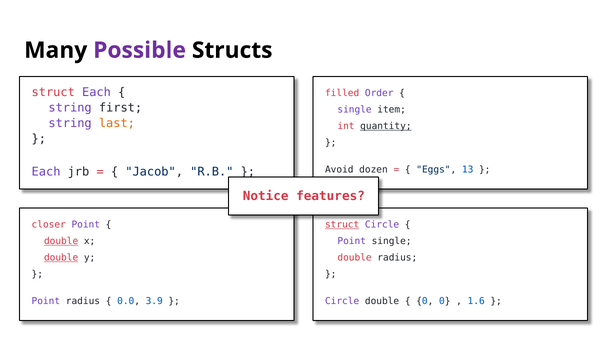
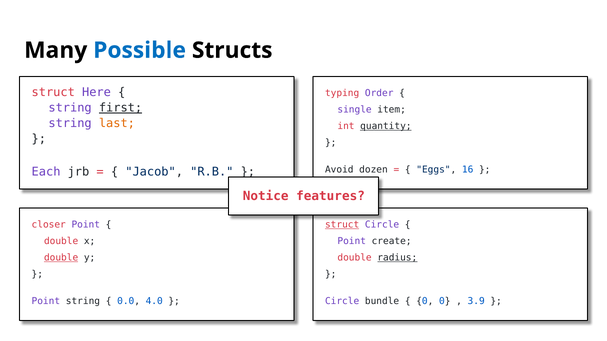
Possible colour: purple -> blue (140, 50)
struct Each: Each -> Here (97, 92)
filled: filled -> typing (342, 93)
first underline: none -> present (121, 108)
13: 13 -> 16 (468, 170)
double underline: present -> none (61, 241)
Point single: single -> create (392, 241)
radius underline: none -> present (397, 258)
Point radius: radius -> string (83, 301)
3.9: 3.9 -> 4.0 (154, 301)
Circle double: double -> bundle (382, 301)
1.6: 1.6 -> 3.9 (476, 301)
